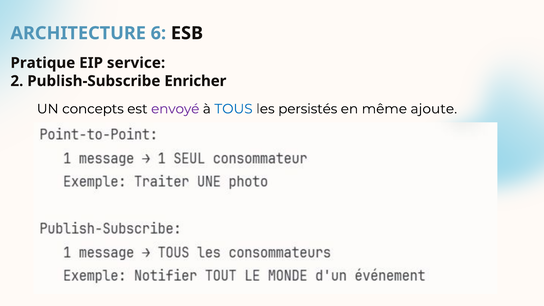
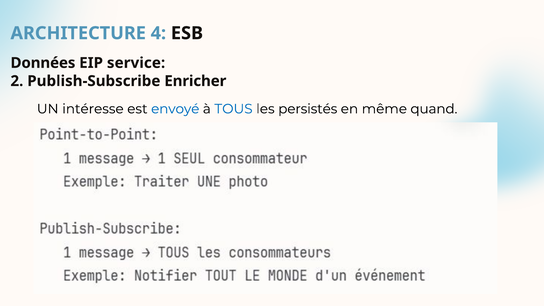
6: 6 -> 4 (158, 33)
Pratique: Pratique -> Données (43, 63)
concepts: concepts -> intéresse (93, 109)
envoyé colour: purple -> blue (175, 109)
ajoute: ajoute -> quand (434, 109)
